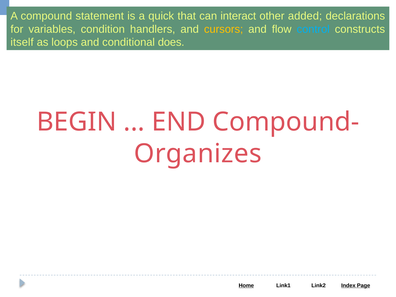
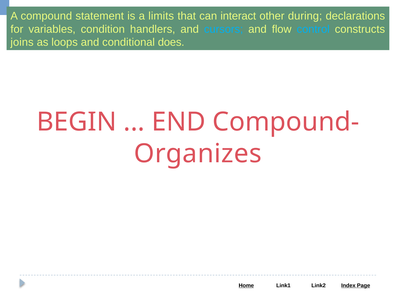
quick: quick -> limits (161, 16)
added: added -> during (305, 16)
cursors colour: yellow -> light blue (224, 29)
itself: itself -> joins (22, 42)
